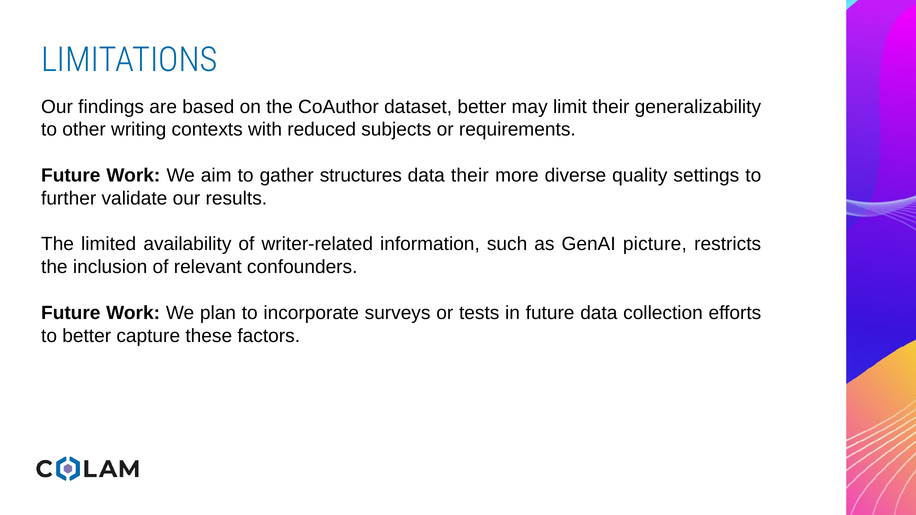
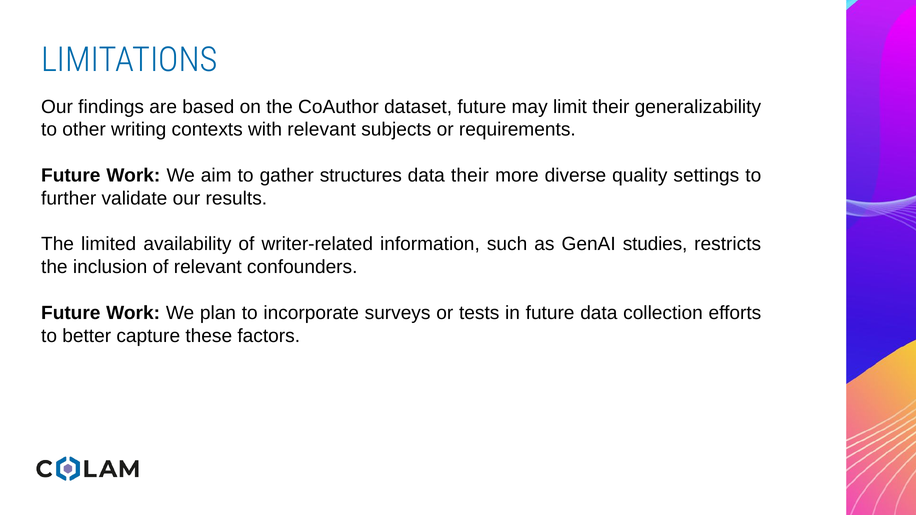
dataset better: better -> future (482, 107)
with reduced: reduced -> relevant (322, 130)
picture: picture -> studies (655, 244)
